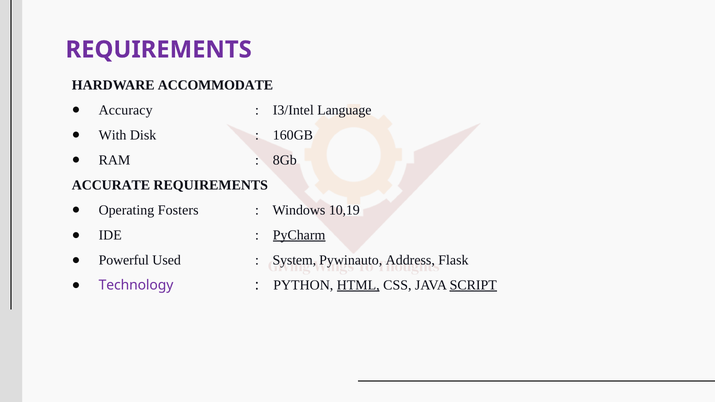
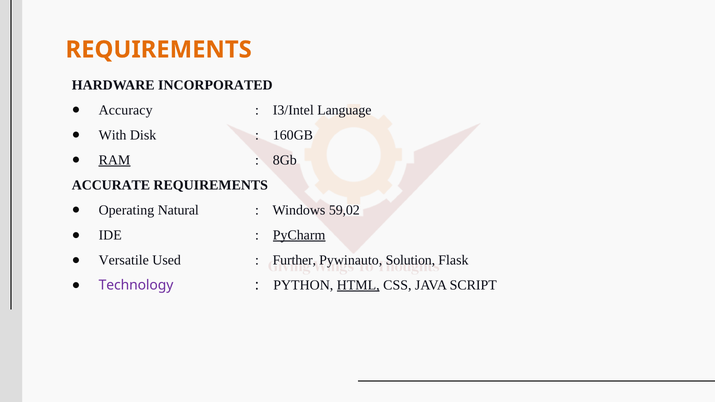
REQUIREMENTS colour: purple -> orange (159, 50)
ACCOMMODATE: ACCOMMODATE -> INCORPORATED (215, 85)
RAM underline: none -> present (114, 160)
Fosters: Fosters -> Natural (178, 210)
10,19: 10,19 -> 59,02 (344, 210)
Powerful: Powerful -> Versatile (124, 260)
System: System -> Further (294, 260)
Address: Address -> Solution (410, 260)
SCRIPT underline: present -> none (473, 285)
